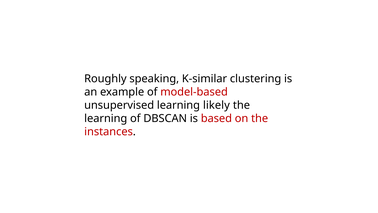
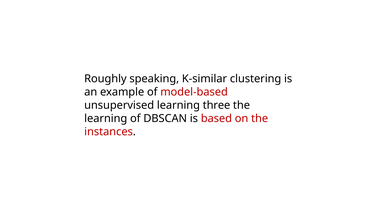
likely: likely -> three (217, 105)
